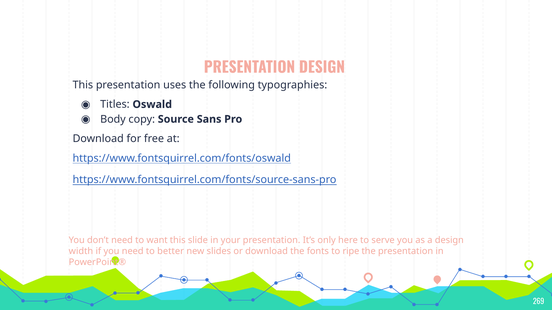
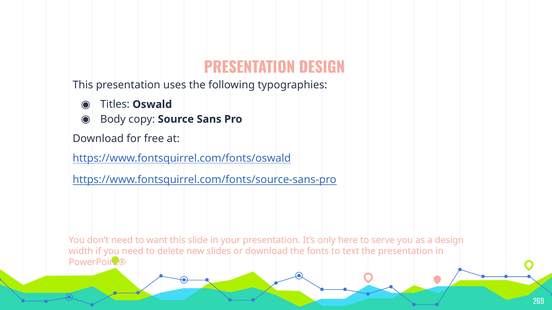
better: better -> delete (171, 252)
ripe: ripe -> text (351, 252)
